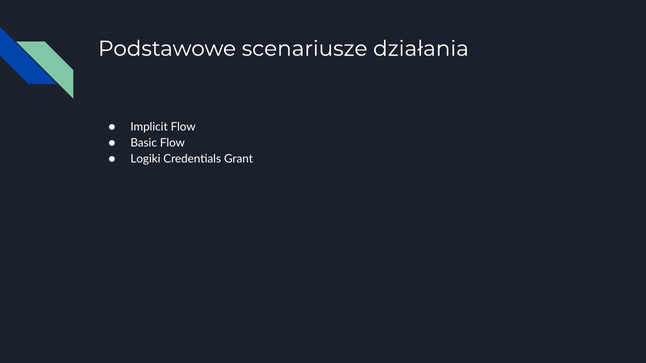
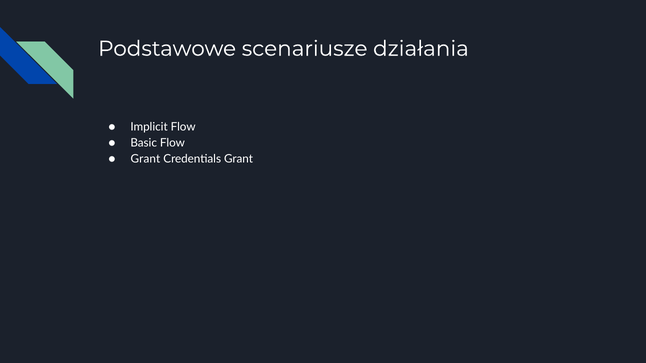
Logiki: Logiki -> Grant (145, 159)
